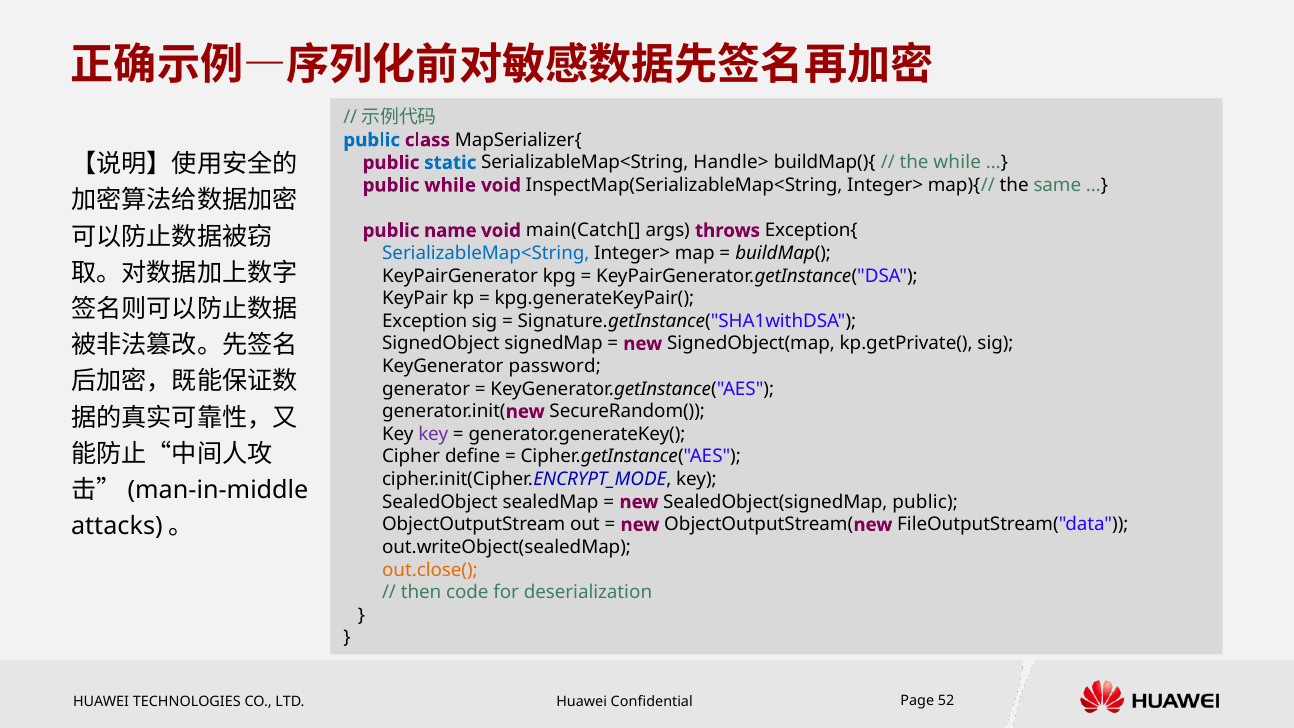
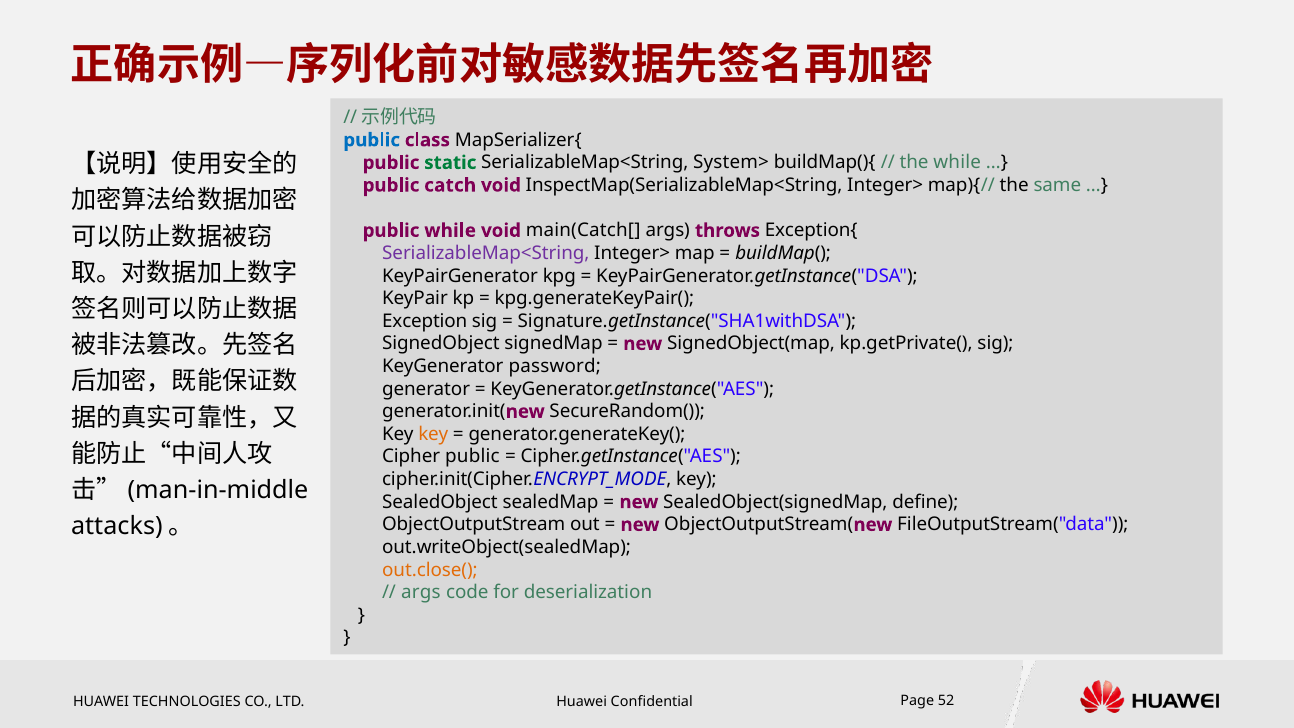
static colour: blue -> green (450, 163)
Handle>: Handle> -> System> (731, 163)
public while: while -> catch (450, 185)
public name: name -> while (450, 231)
SerializableMap<String colour: blue -> purple (486, 253)
key colour: purple -> orange (433, 434)
Cipher define: define -> public (472, 457)
SealedObject(signedMap public: public -> define (925, 502)
then: then -> args (421, 592)
